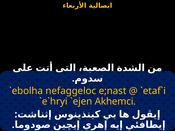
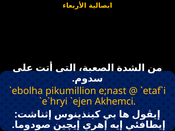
nefaggeloc: nefaggeloc -> pikumillion (71, 91)
